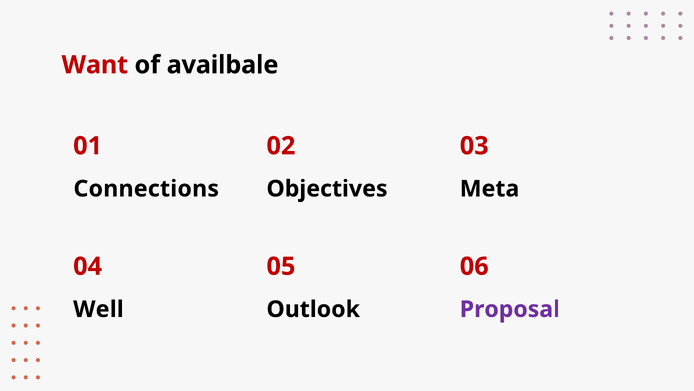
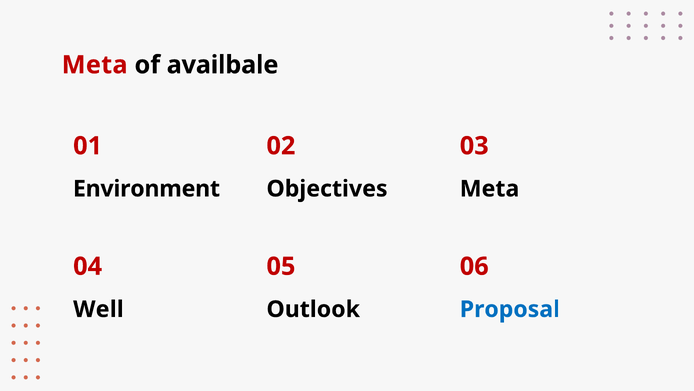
Want: Want -> Meta (95, 65)
Connections: Connections -> Environment (146, 189)
Proposal colour: purple -> blue (510, 309)
